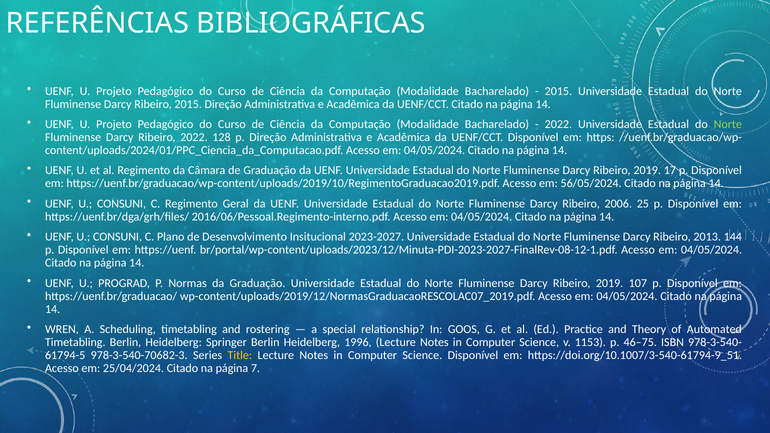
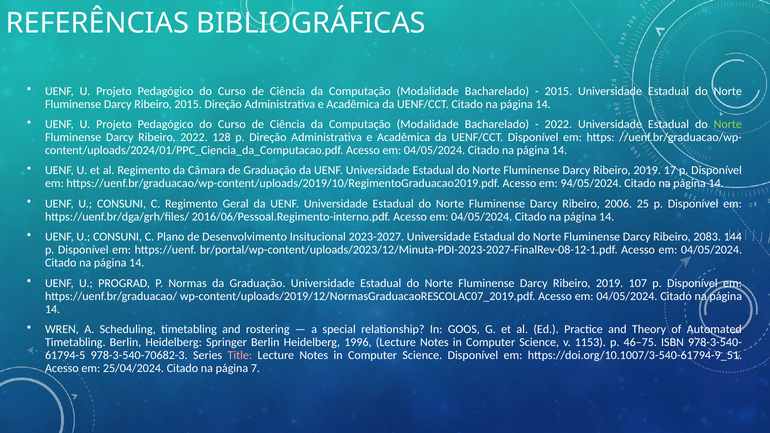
56/05/2024: 56/05/2024 -> 94/05/2024 (591, 184)
2013: 2013 -> 2083 (707, 237)
Title colour: yellow -> pink (240, 355)
